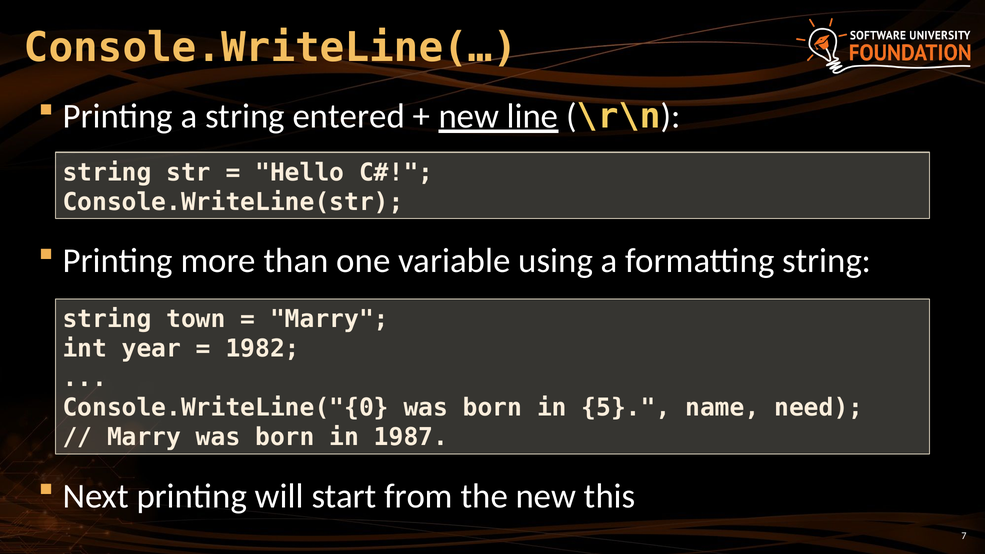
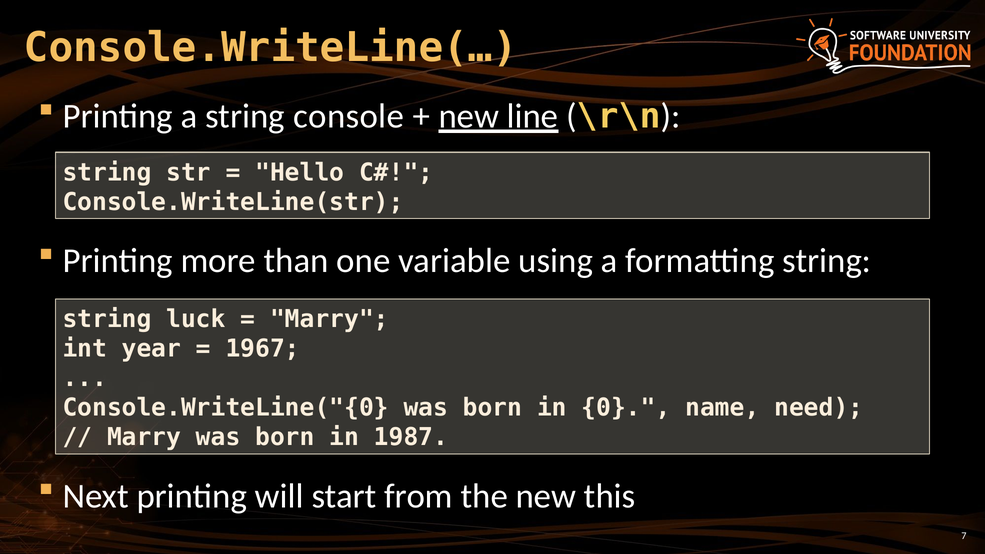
entered: entered -> console (349, 116)
town: town -> luck (196, 319)
1982: 1982 -> 1967 (263, 349)
5: 5 -> 0 (626, 408)
